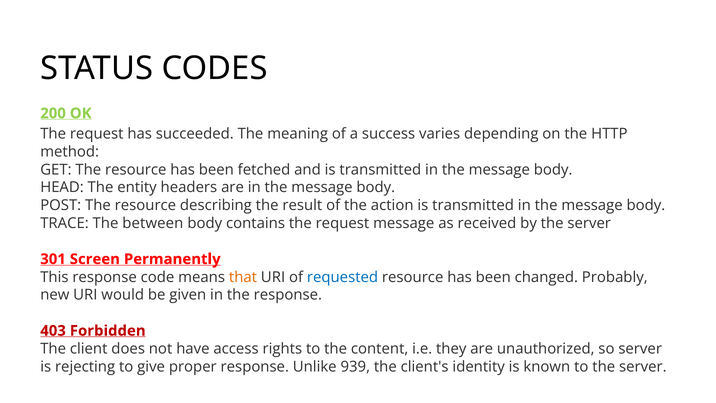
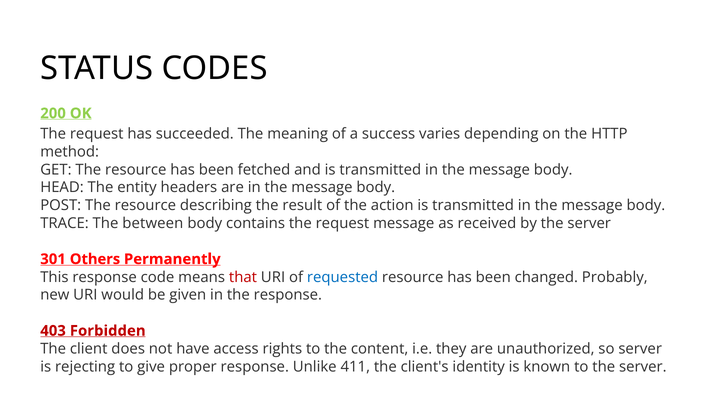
Screen: Screen -> Others (95, 259)
that colour: orange -> red (243, 277)
939: 939 -> 411 (355, 366)
